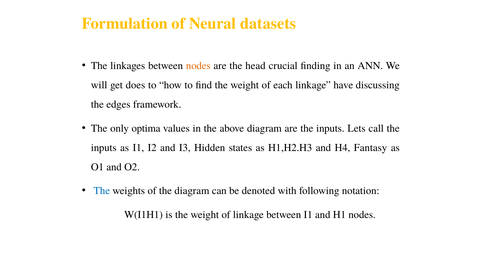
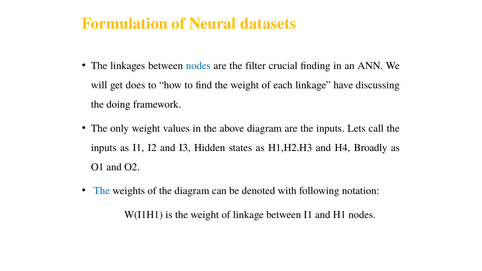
nodes colour: orange -> blue (198, 66)
head: head -> filter (256, 66)
edges: edges -> doing (118, 104)
only optima: optima -> weight (146, 128)
Fantasy: Fantasy -> Broadly (371, 148)
